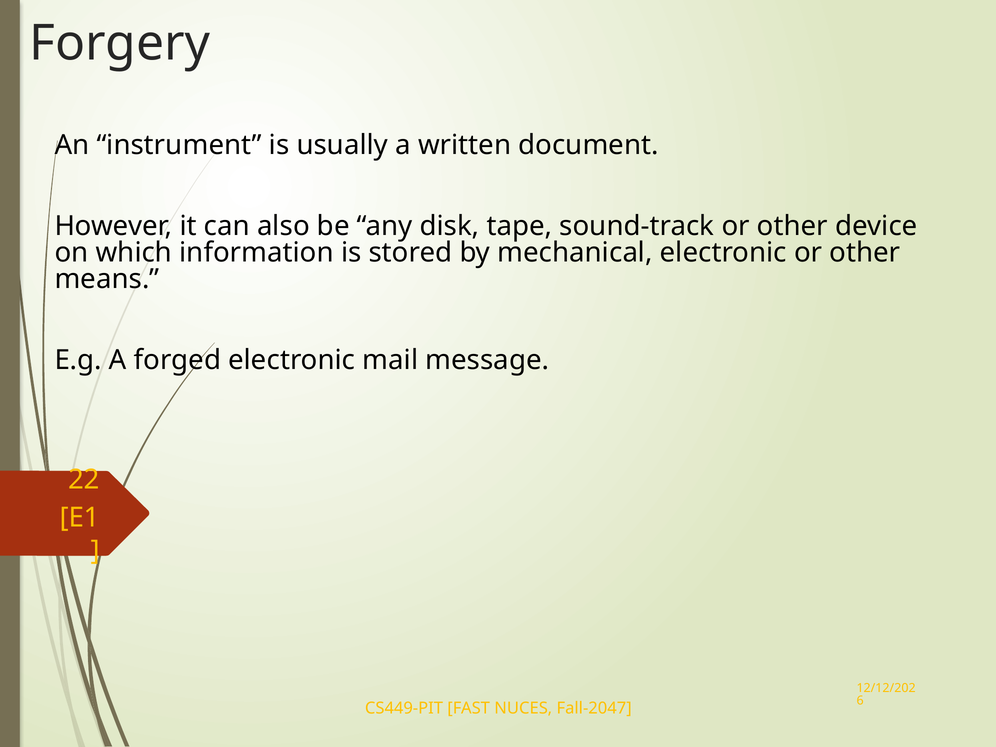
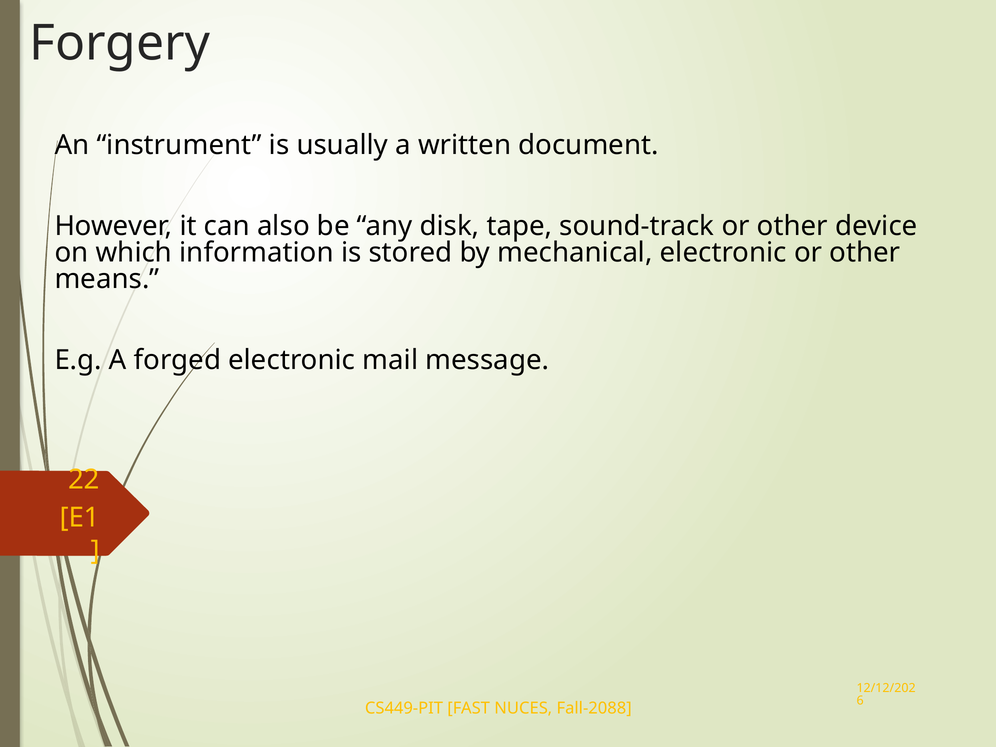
Fall-2047: Fall-2047 -> Fall-2088 (594, 708)
